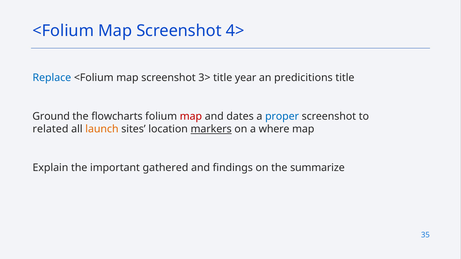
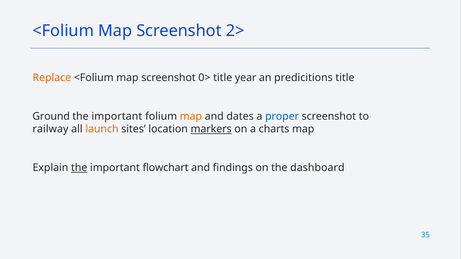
4>: 4> -> 2> (235, 31)
Replace colour: blue -> orange (52, 78)
3>: 3> -> 0> (204, 78)
flowcharts: flowcharts -> important (117, 117)
map colour: red -> orange (191, 117)
related: related -> railway (51, 129)
where: where -> charts (274, 129)
the underline: none -> present (79, 168)
gathered: gathered -> flowchart (166, 168)
summarize: summarize -> dashboard (317, 168)
